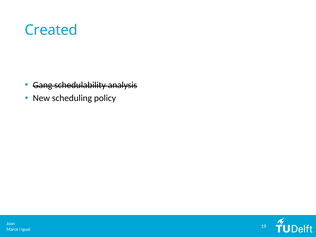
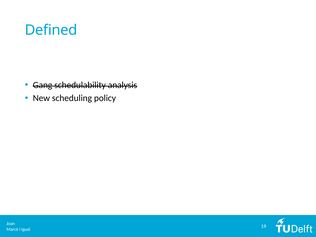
Created: Created -> Defined (51, 30)
